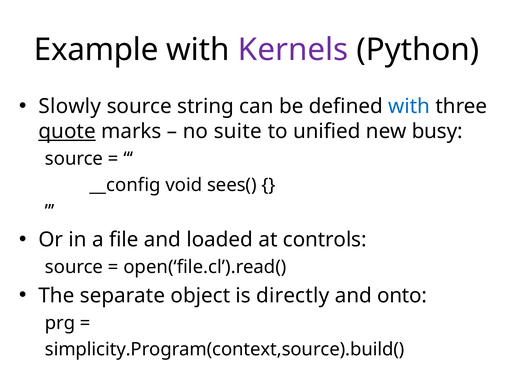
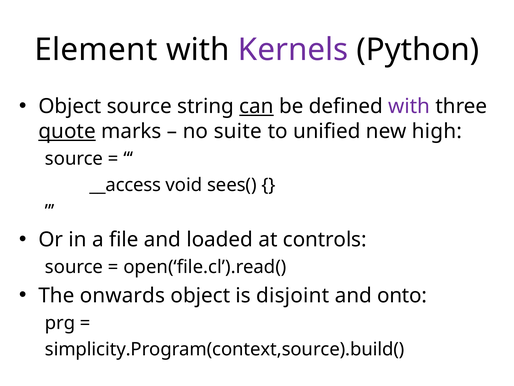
Example: Example -> Element (96, 50)
Slowly: Slowly -> Object (70, 106)
can underline: none -> present (256, 106)
with colour: blue -> purple (409, 106)
busy: busy -> high (437, 131)
__config: __config -> __access (125, 185)
separate: separate -> onwards (122, 295)
directly: directly -> disjoint (293, 295)
